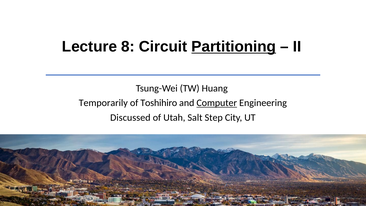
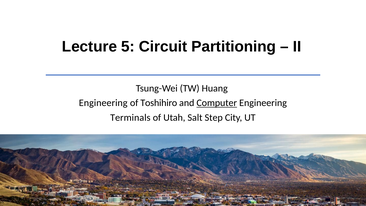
8: 8 -> 5 (128, 46)
Partitioning underline: present -> none (234, 46)
Temporarily: Temporarily -> Engineering (103, 103)
Discussed: Discussed -> Terminals (130, 117)
